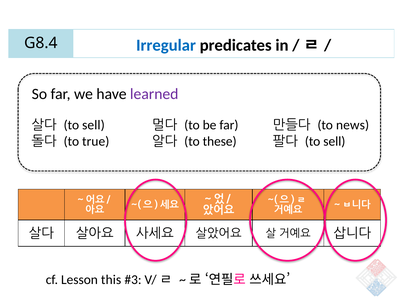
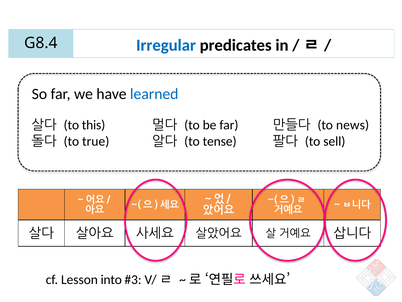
learned colour: purple -> blue (154, 94)
sell: sell -> this (94, 125)
these: these -> tense (220, 141)
this: this -> into (111, 279)
